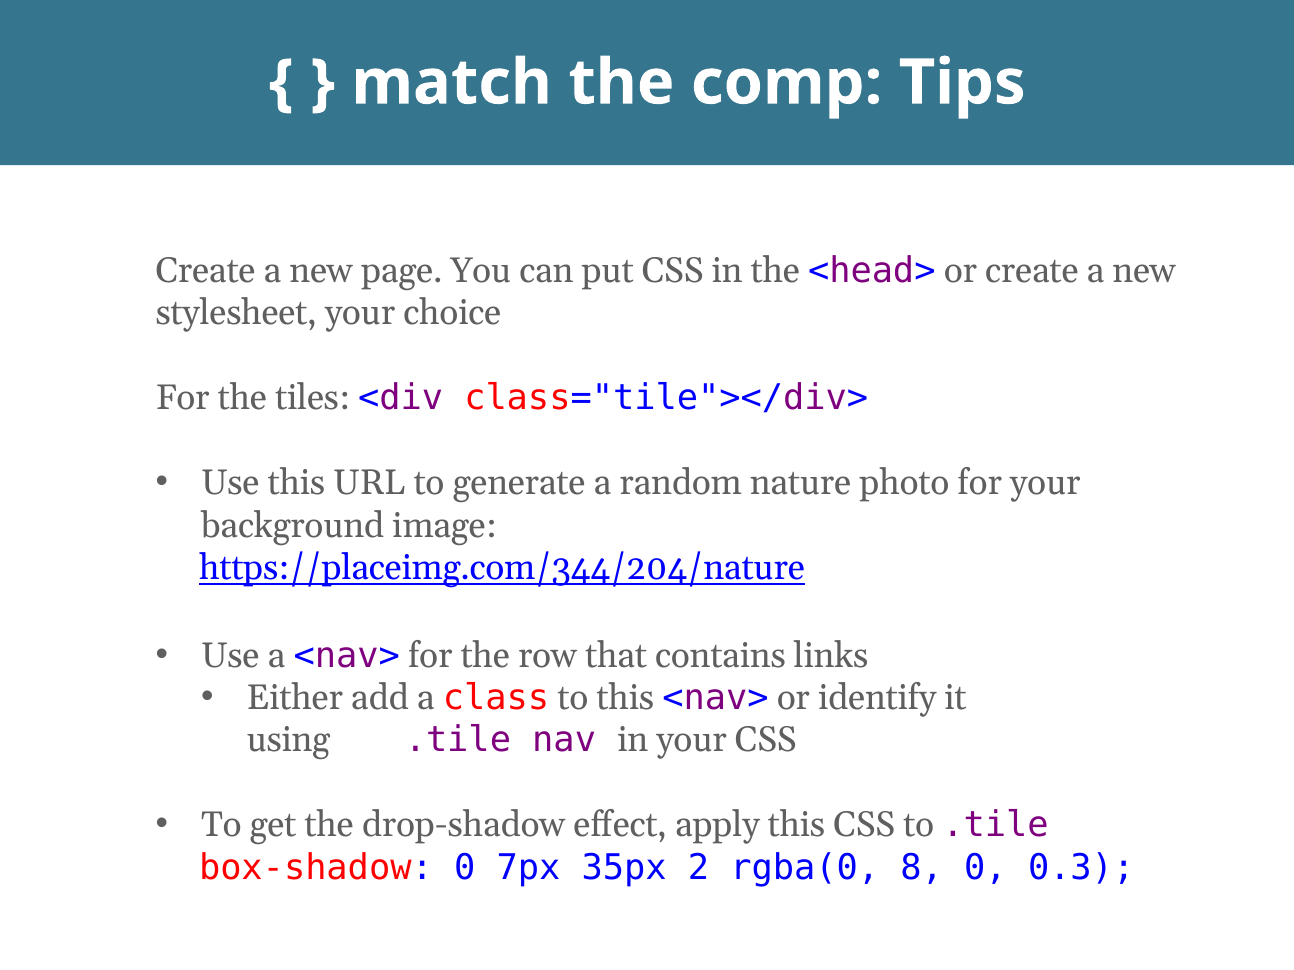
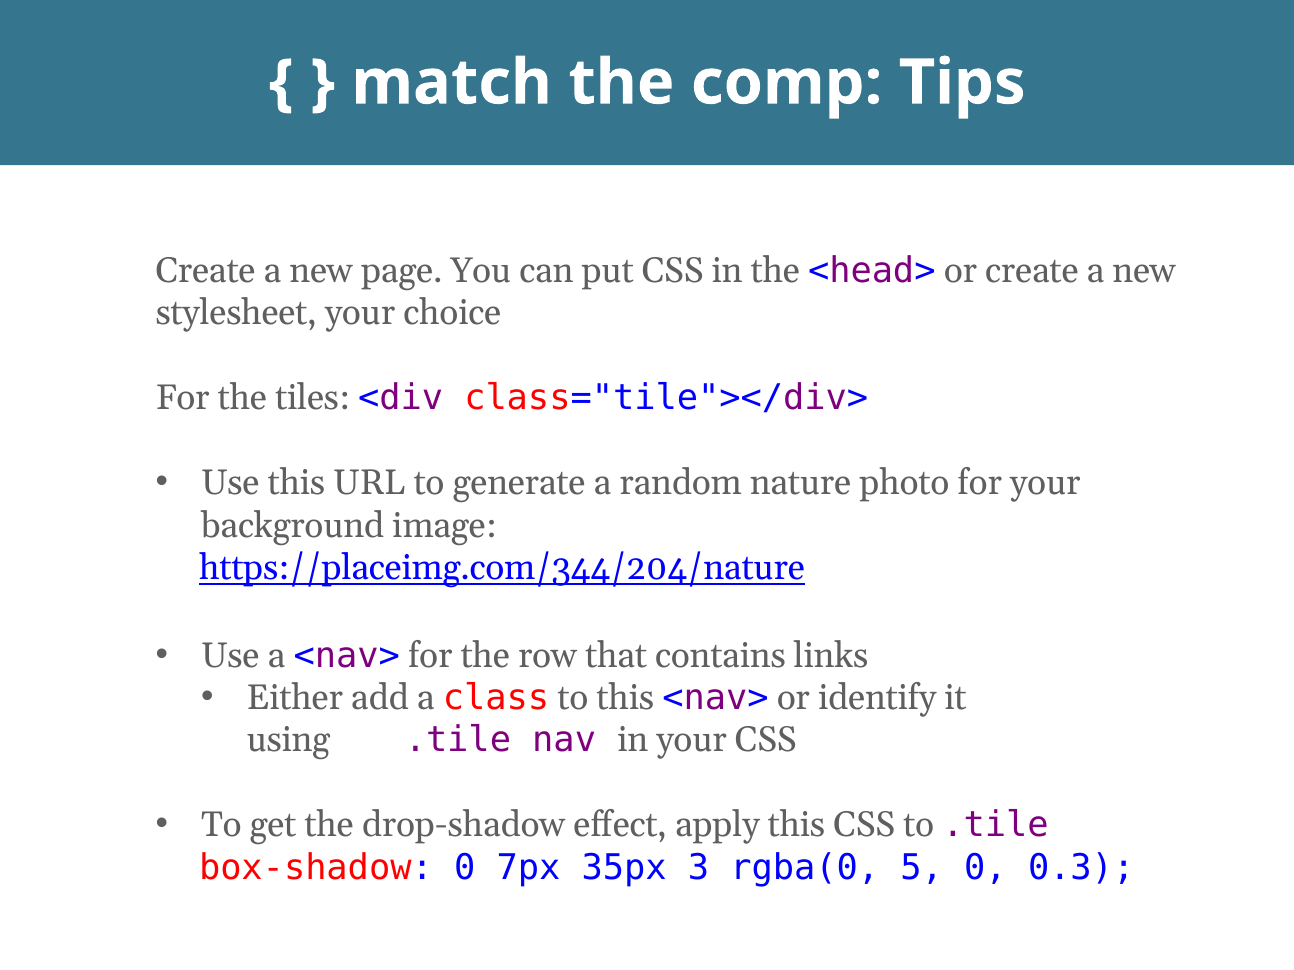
2: 2 -> 3 (699, 868)
8: 8 -> 5 (922, 868)
